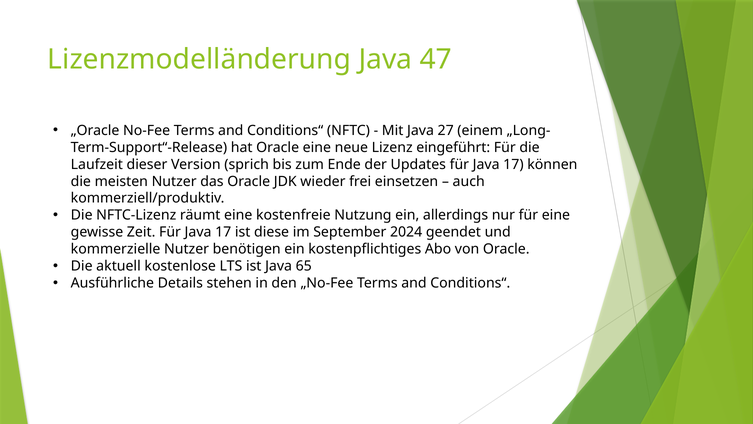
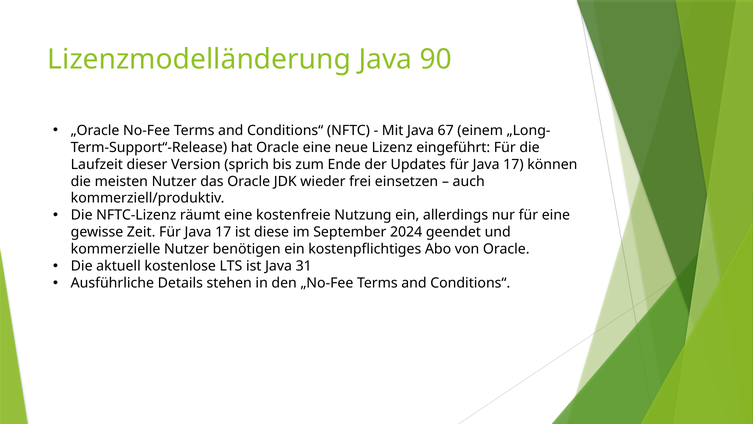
47: 47 -> 90 (436, 59)
27: 27 -> 67 (446, 130)
65: 65 -> 31 (304, 266)
